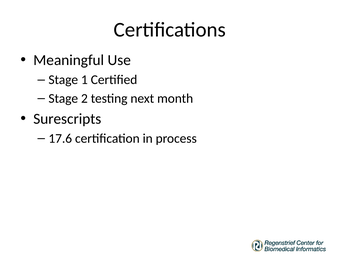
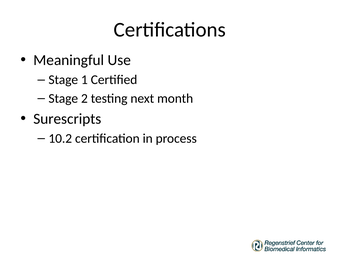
17.6: 17.6 -> 10.2 (60, 139)
